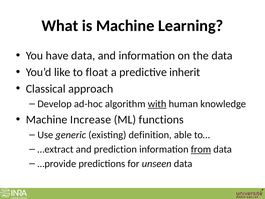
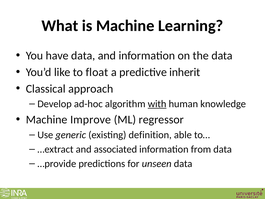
Increase: Increase -> Improve (91, 120)
functions: functions -> regressor (161, 120)
prediction: prediction -> associated (115, 149)
from underline: present -> none (201, 149)
